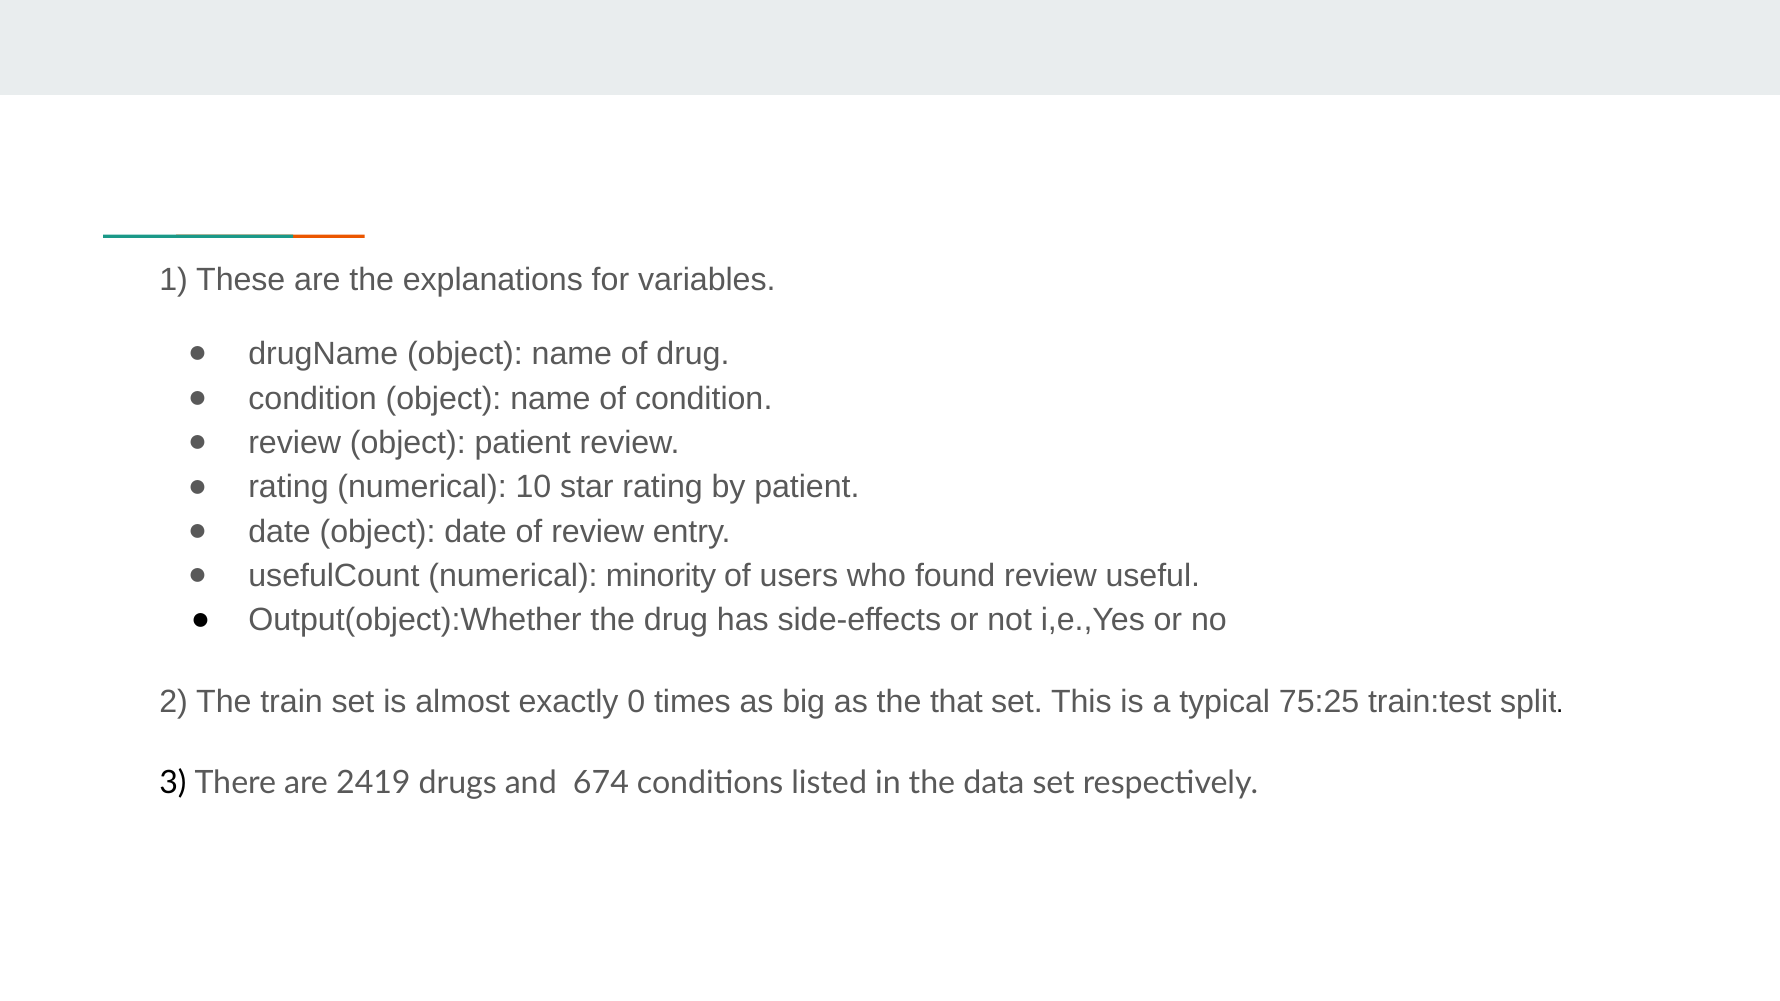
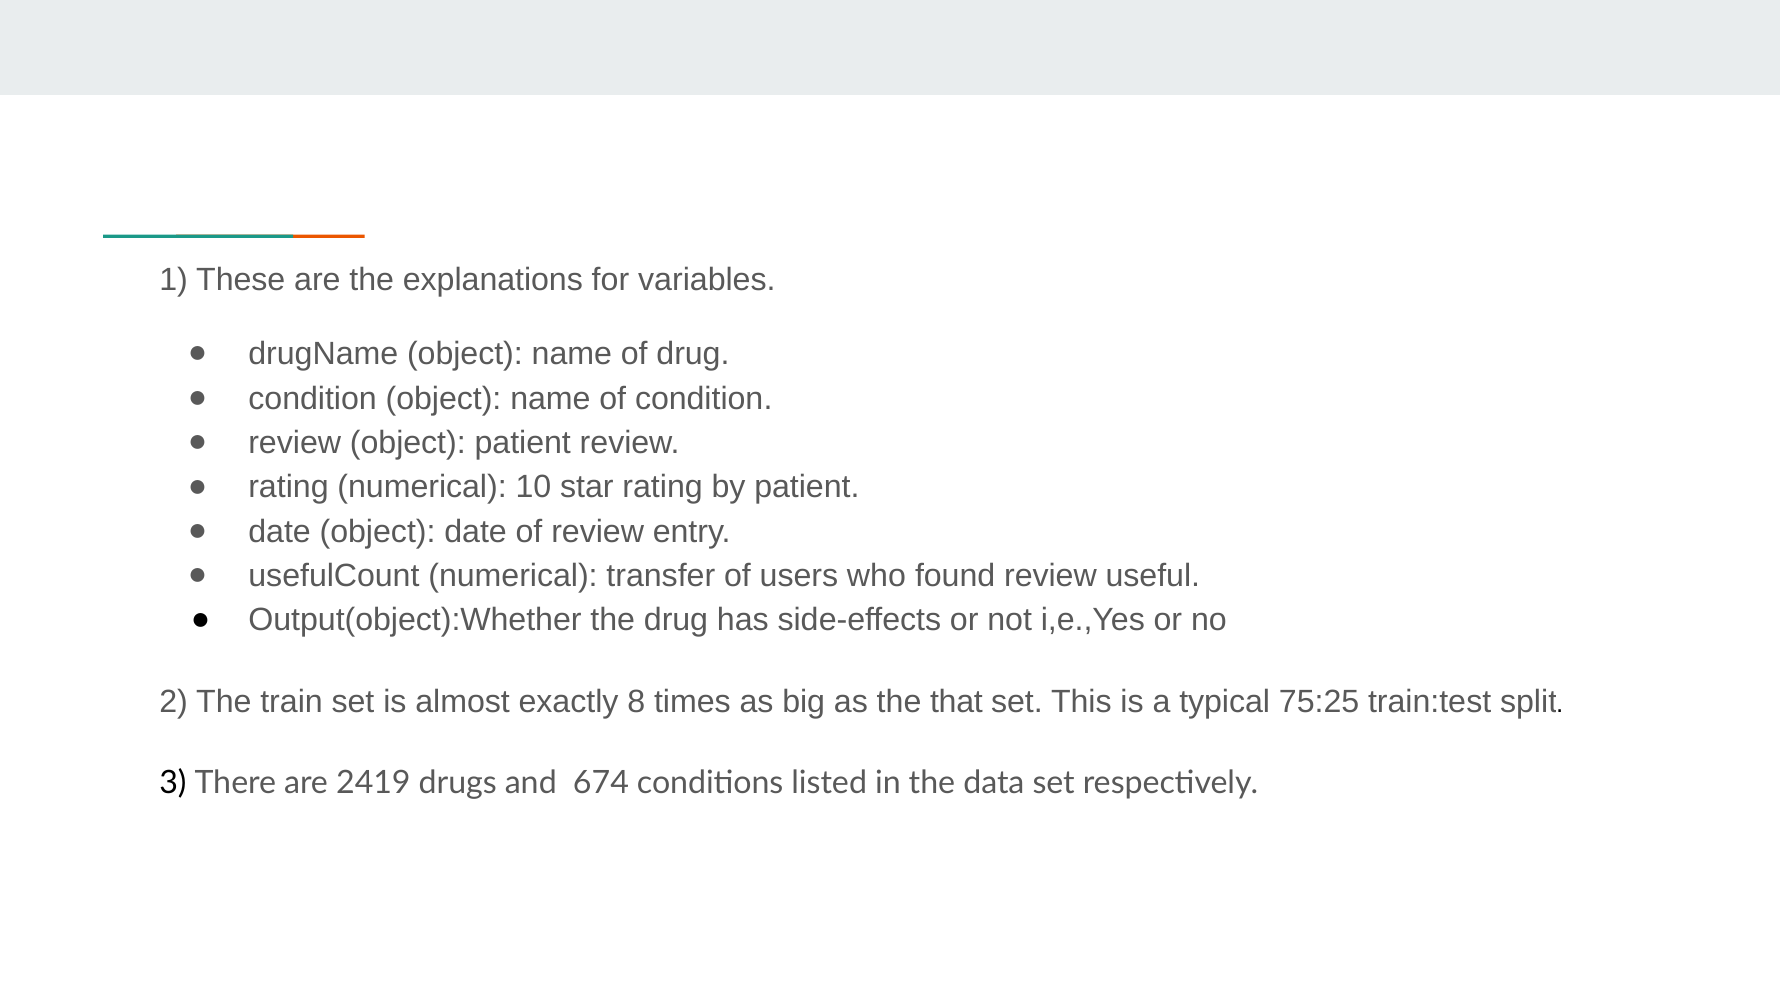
minority: minority -> transfer (661, 576)
0: 0 -> 8 (636, 702)
